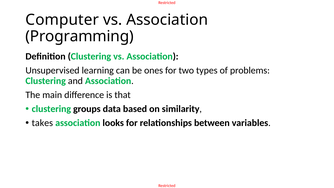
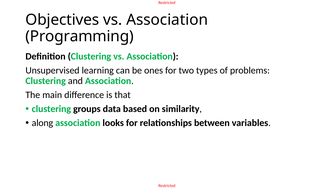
Computer: Computer -> Objectives (62, 20)
takes: takes -> along (42, 123)
